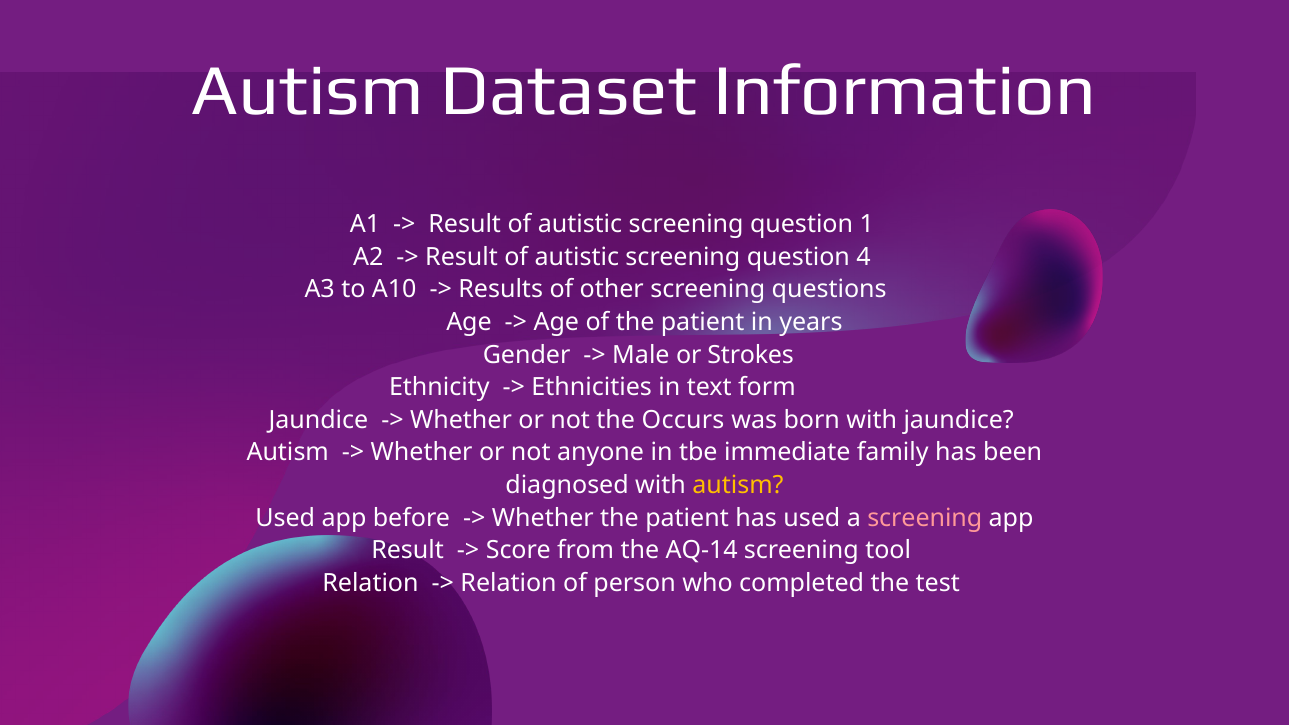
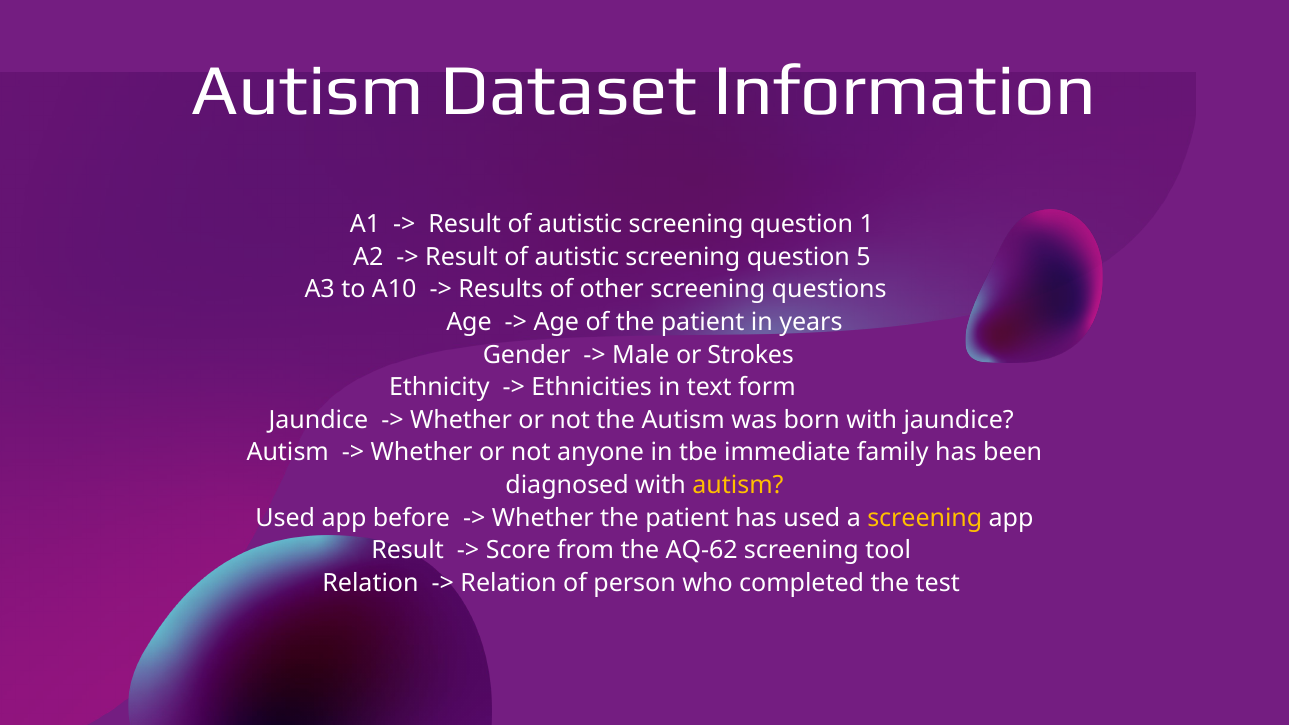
4: 4 -> 5 (864, 257)
the Occurs: Occurs -> Autism (683, 420)
screening colour: pink -> yellow (925, 518)
AQ-14: AQ-14 -> AQ-62 (702, 550)
